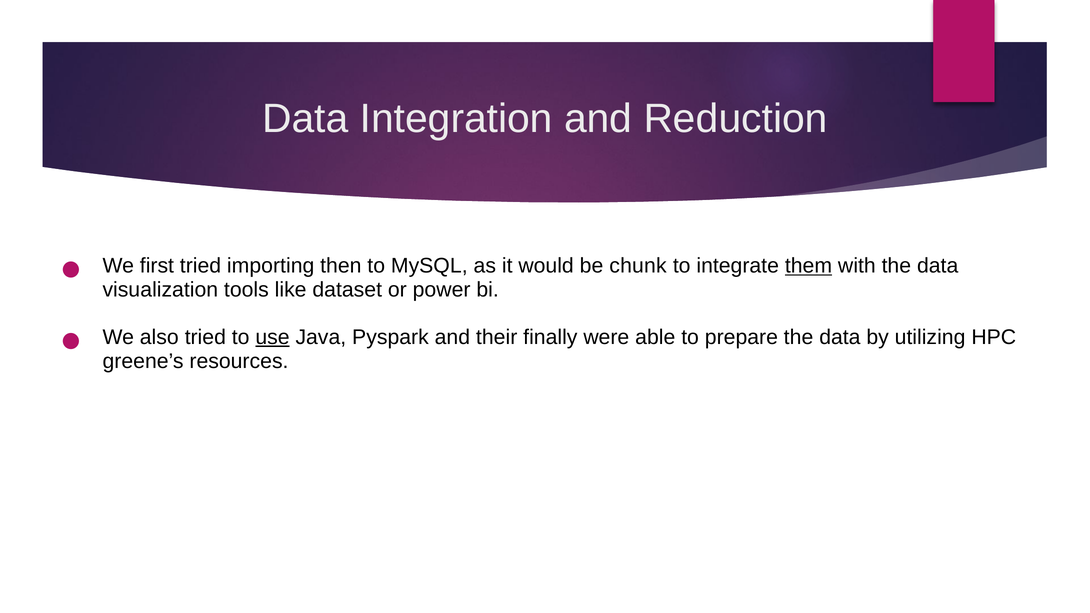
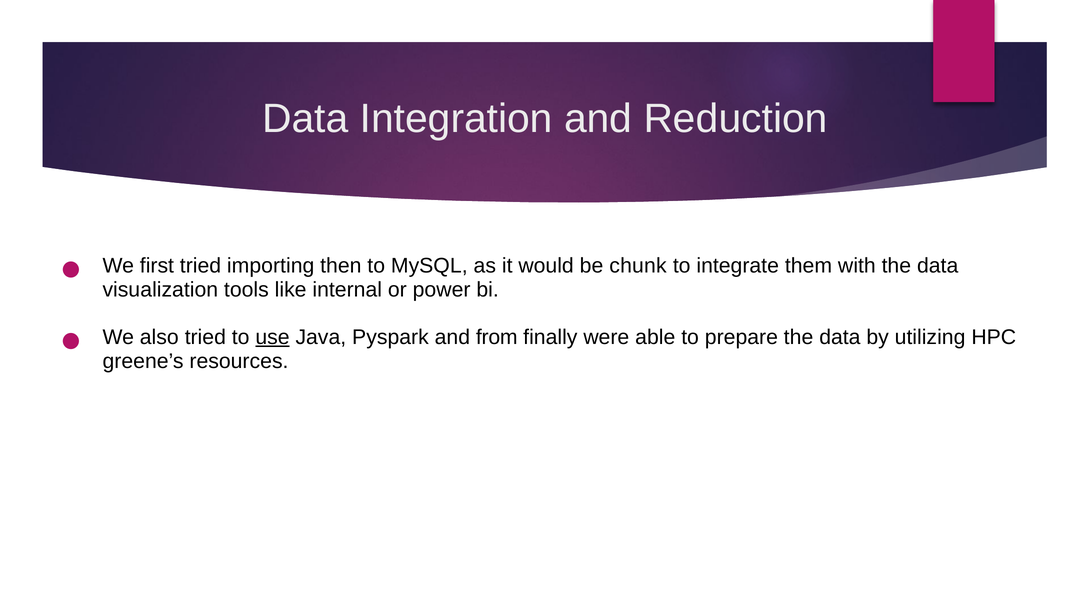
them underline: present -> none (809, 266)
dataset: dataset -> internal (347, 290)
their: their -> from (497, 337)
